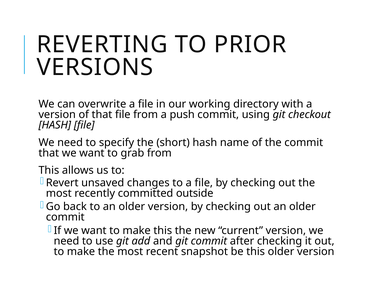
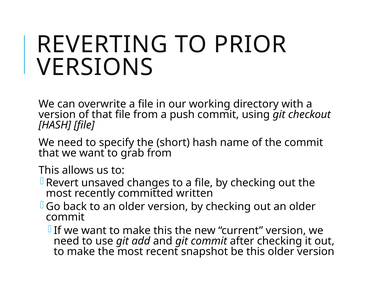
outside: outside -> written (195, 193)
